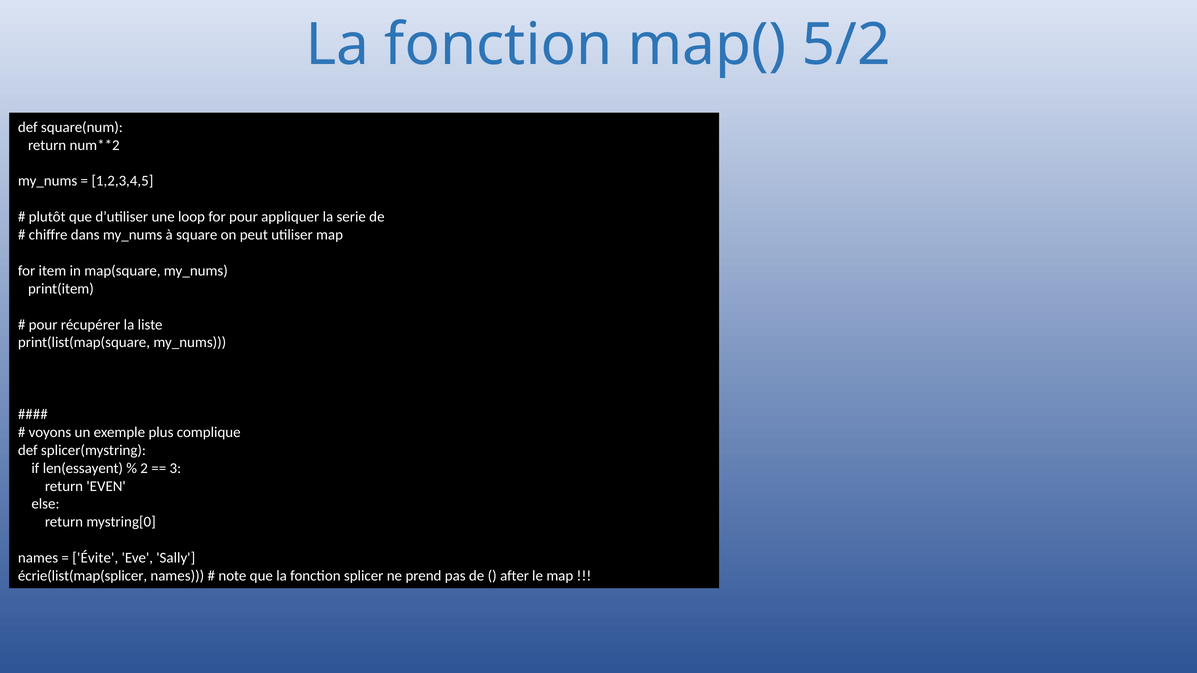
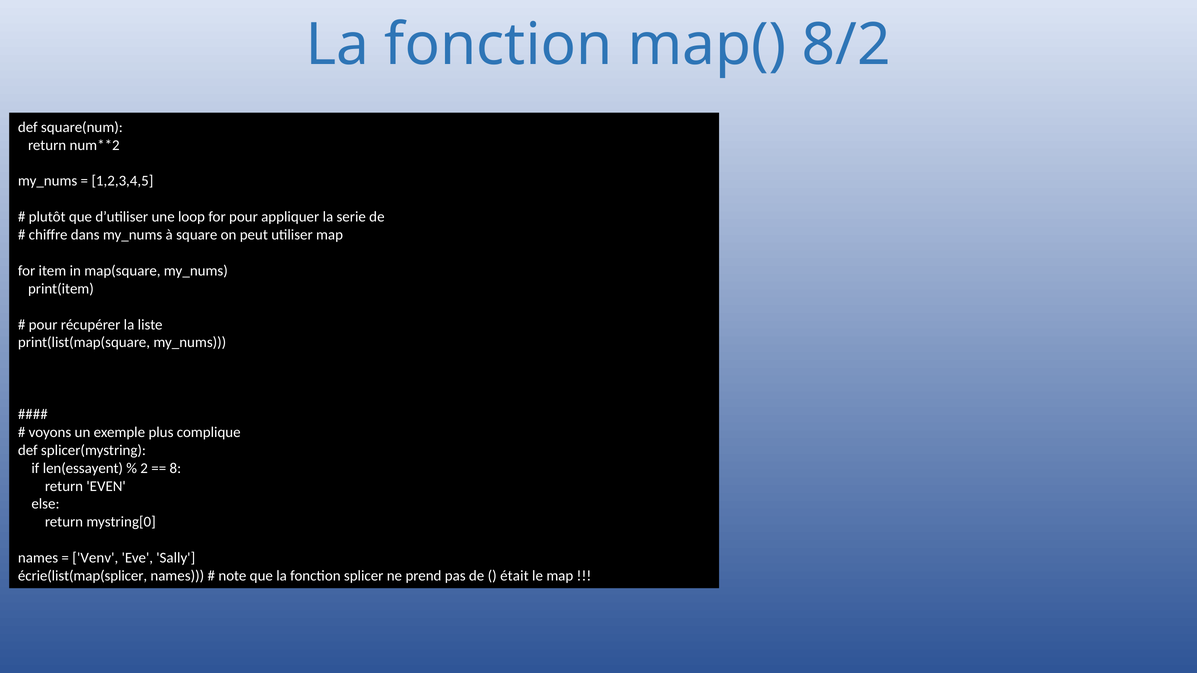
5/2: 5/2 -> 8/2 (846, 45)
3: 3 -> 8 (175, 468)
Évite: Évite -> Venv (95, 558)
after: after -> était (514, 576)
